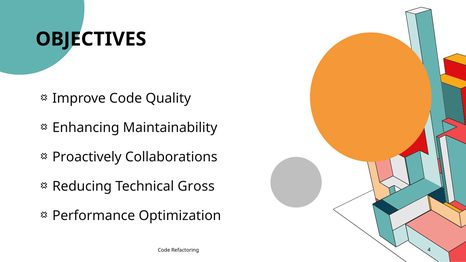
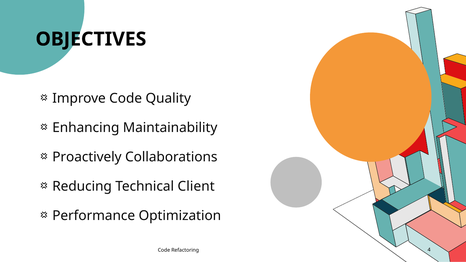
Gross: Gross -> Client (196, 186)
